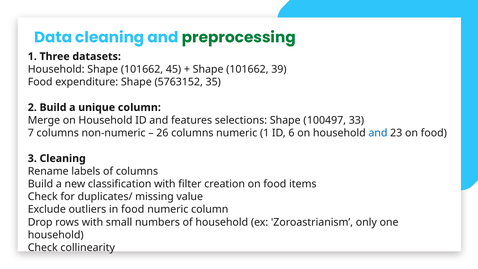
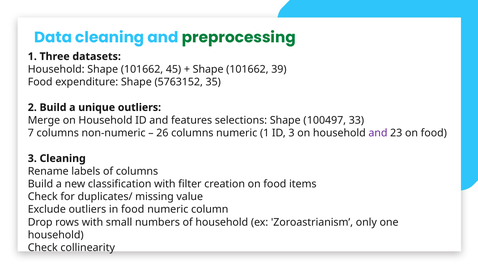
unique column: column -> outliers (139, 107)
ID 6: 6 -> 3 (292, 133)
and colour: blue -> purple (378, 133)
